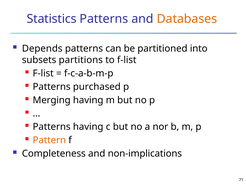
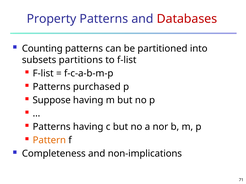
Statistics: Statistics -> Property (52, 19)
Databases colour: orange -> red (187, 19)
Depends: Depends -> Counting (42, 49)
Merging: Merging -> Suppose (52, 100)
